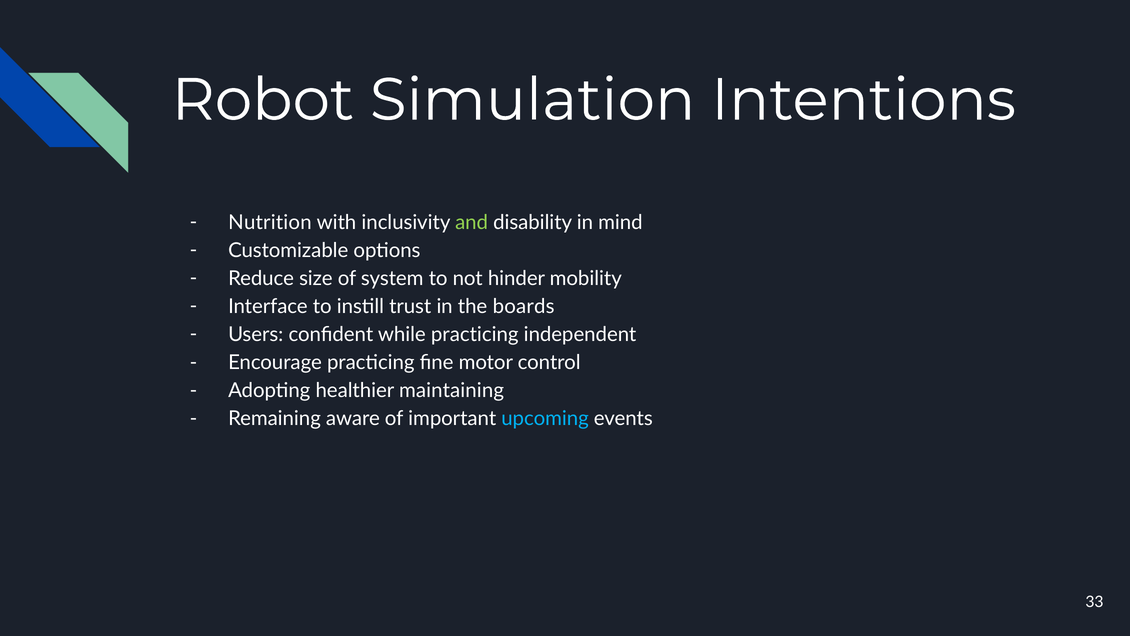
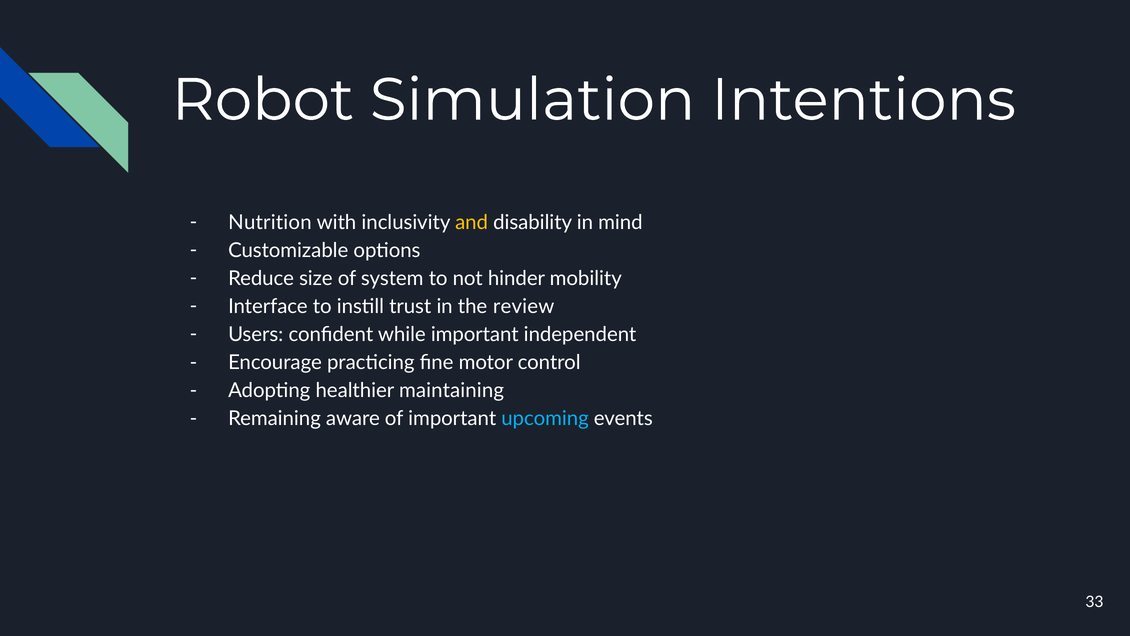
and colour: light green -> yellow (472, 222)
boards: boards -> review (524, 306)
while practicing: practicing -> important (475, 334)
